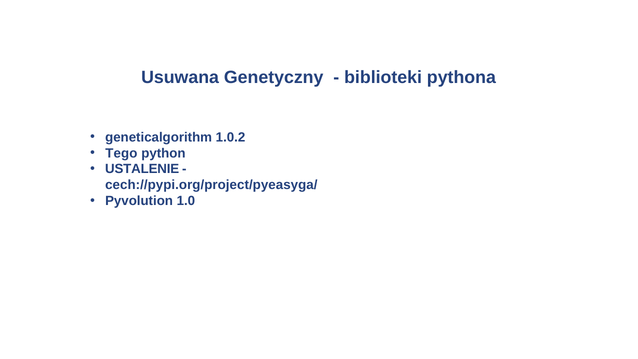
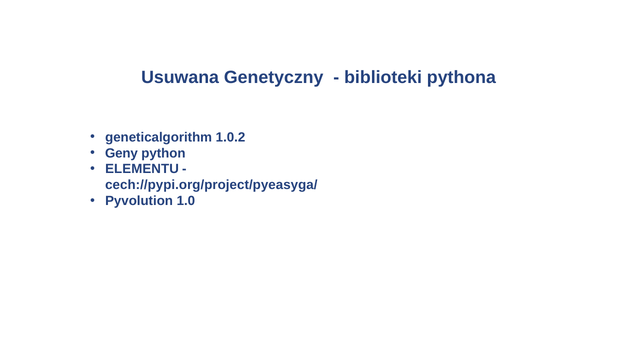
Tego: Tego -> Geny (121, 153)
USTALENIE: USTALENIE -> ELEMENTU (142, 169)
